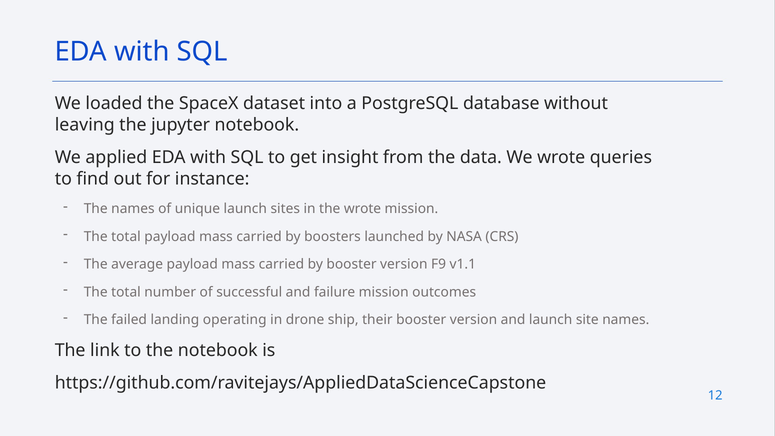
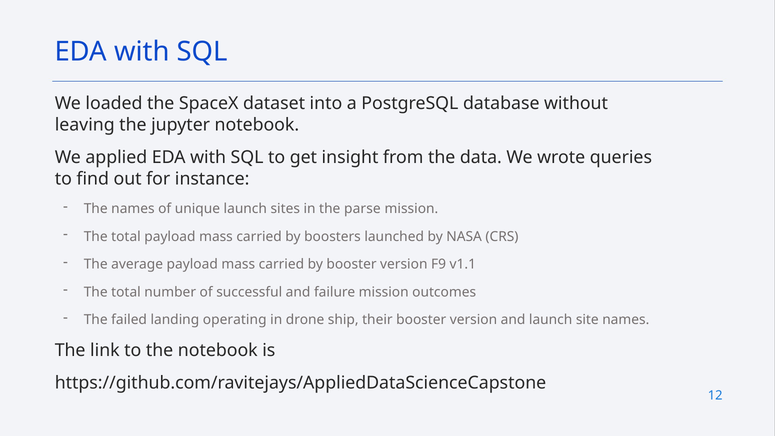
the wrote: wrote -> parse (362, 209)
